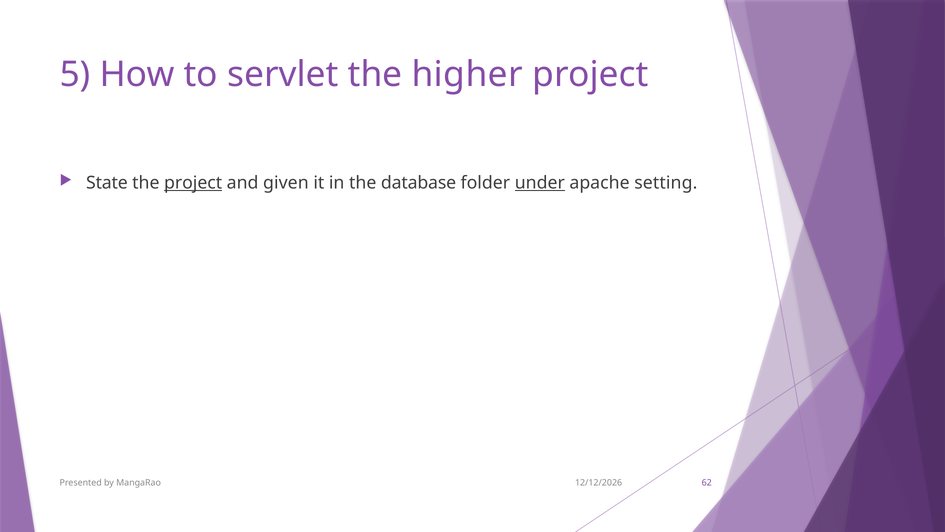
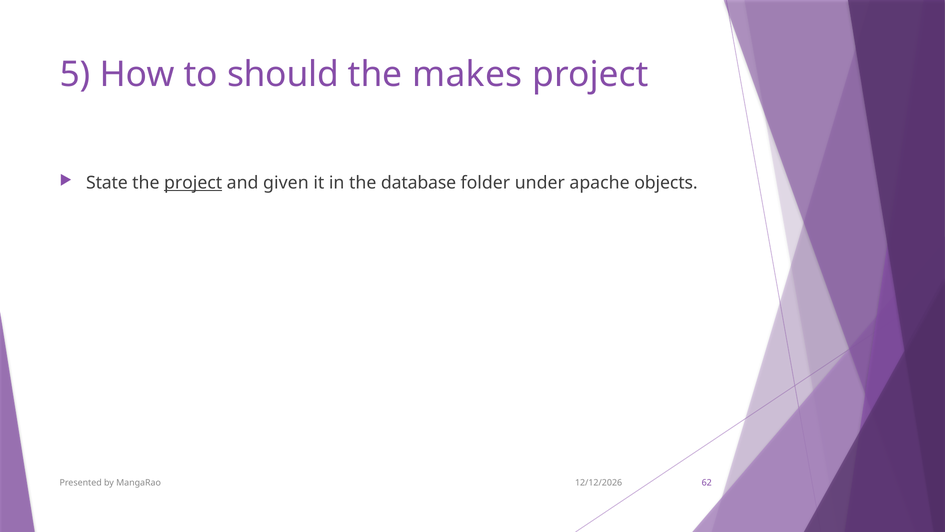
servlet: servlet -> should (283, 75)
higher: higher -> makes (467, 75)
under underline: present -> none (540, 183)
setting: setting -> objects (666, 183)
